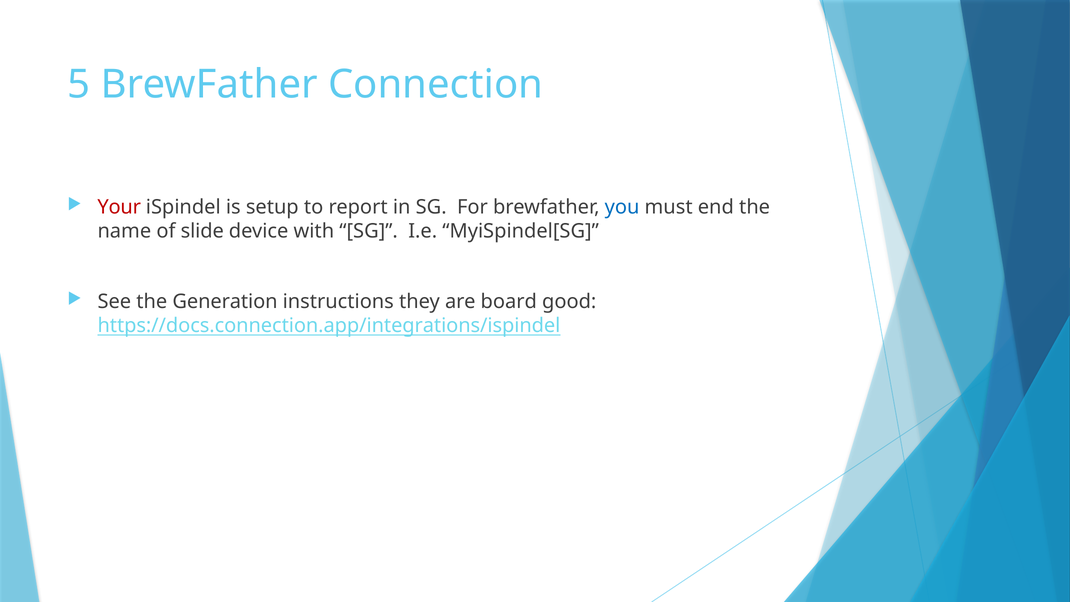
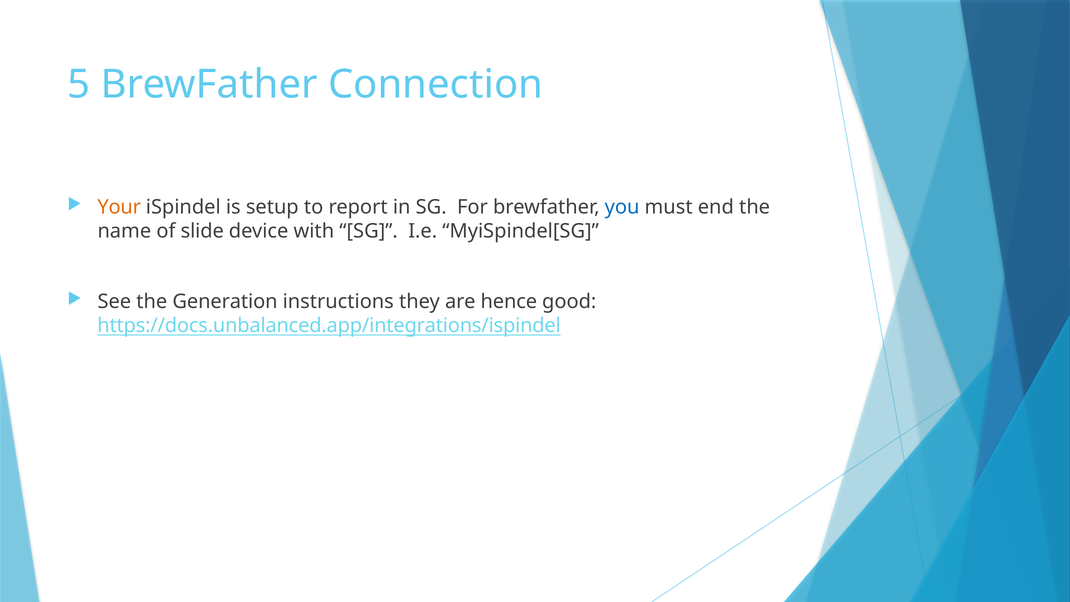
Your colour: red -> orange (119, 207)
board: board -> hence (509, 302)
https://docs.connection.app/integrations/ispindel: https://docs.connection.app/integrations/ispindel -> https://docs.unbalanced.app/integrations/ispindel (329, 326)
